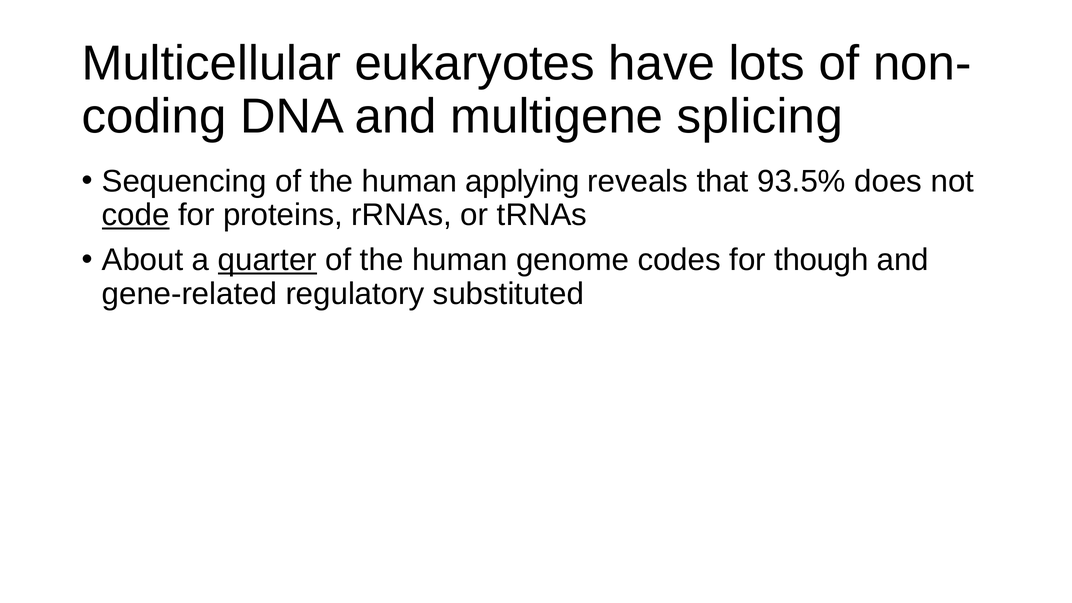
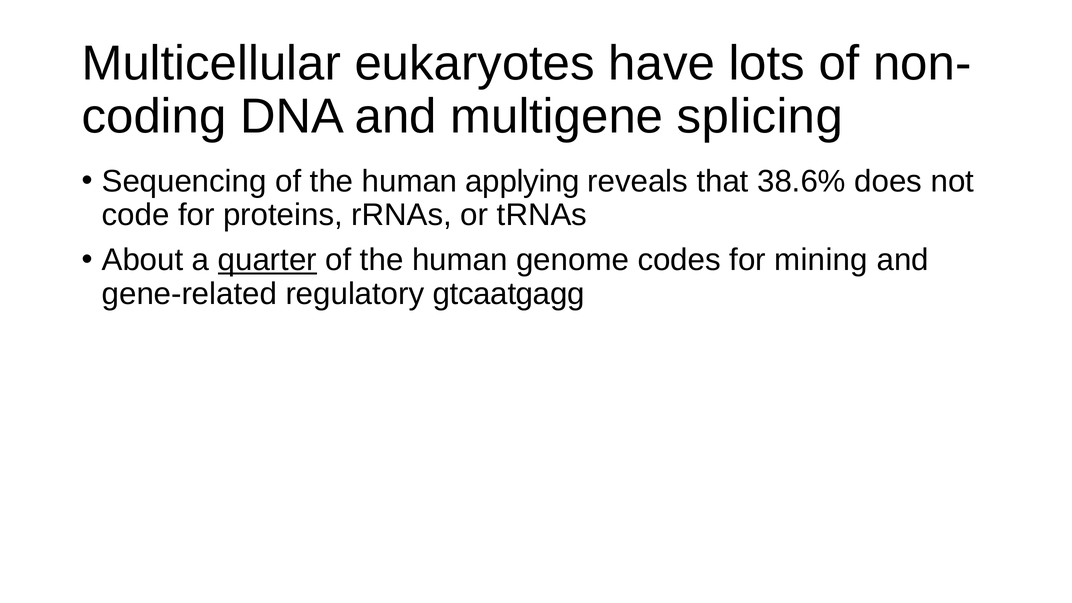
93.5%: 93.5% -> 38.6% (801, 181)
code underline: present -> none (136, 215)
though: though -> mining (821, 260)
substituted: substituted -> gtcaatgagg (509, 294)
